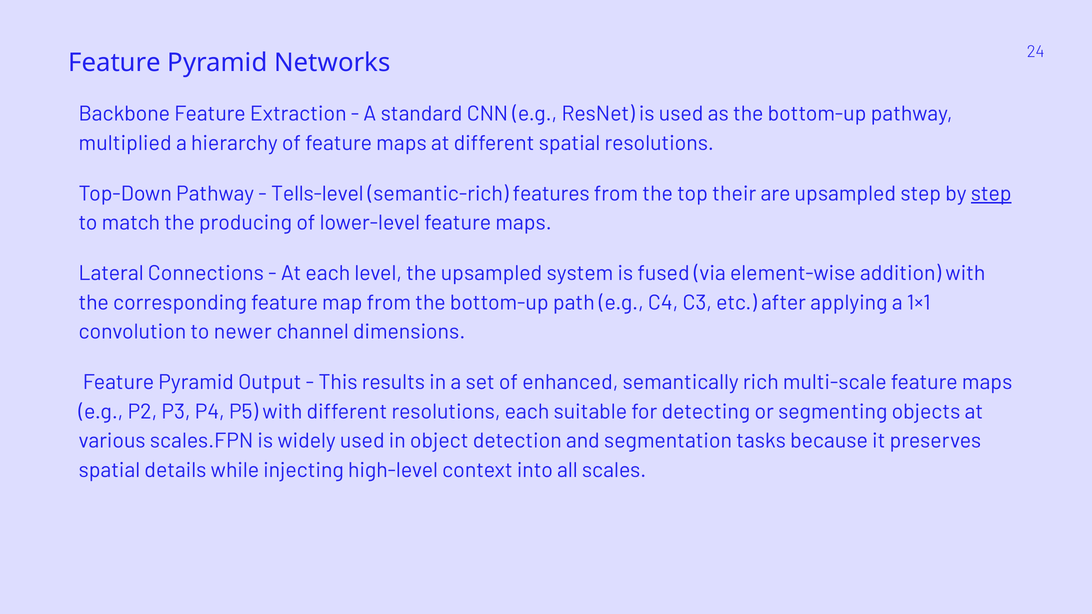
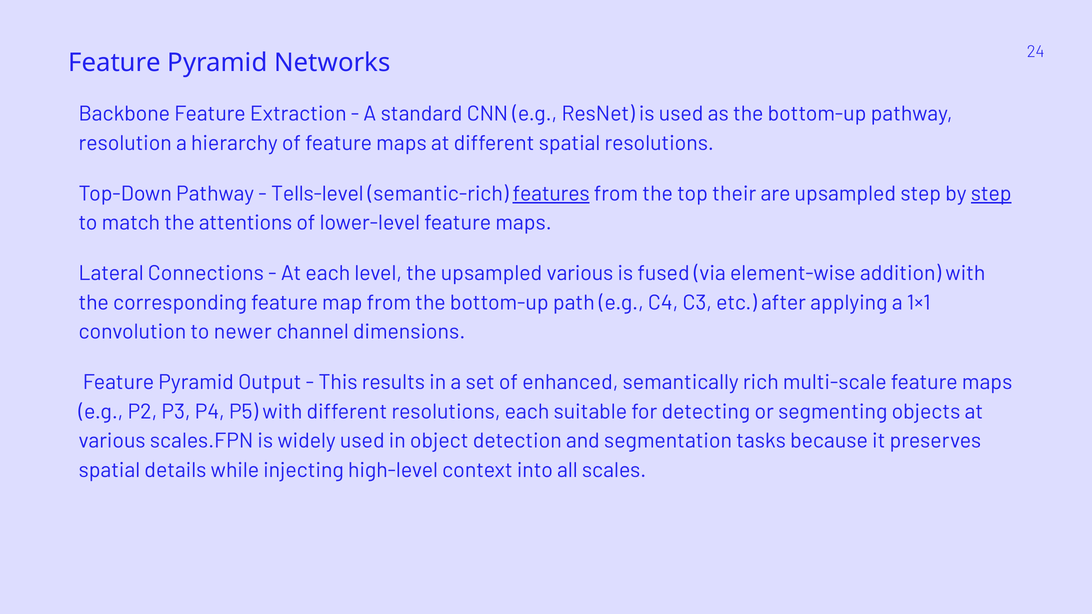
multiplied: multiplied -> resolution (125, 143)
features underline: none -> present (551, 194)
producing: producing -> attentions (246, 223)
upsampled system: system -> various (580, 273)
